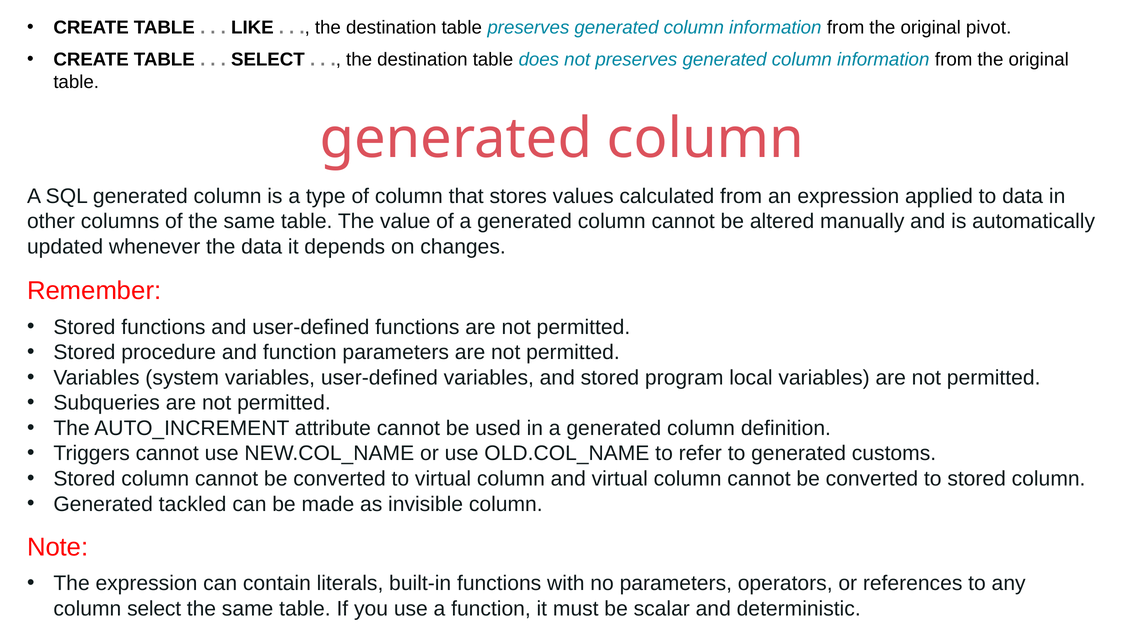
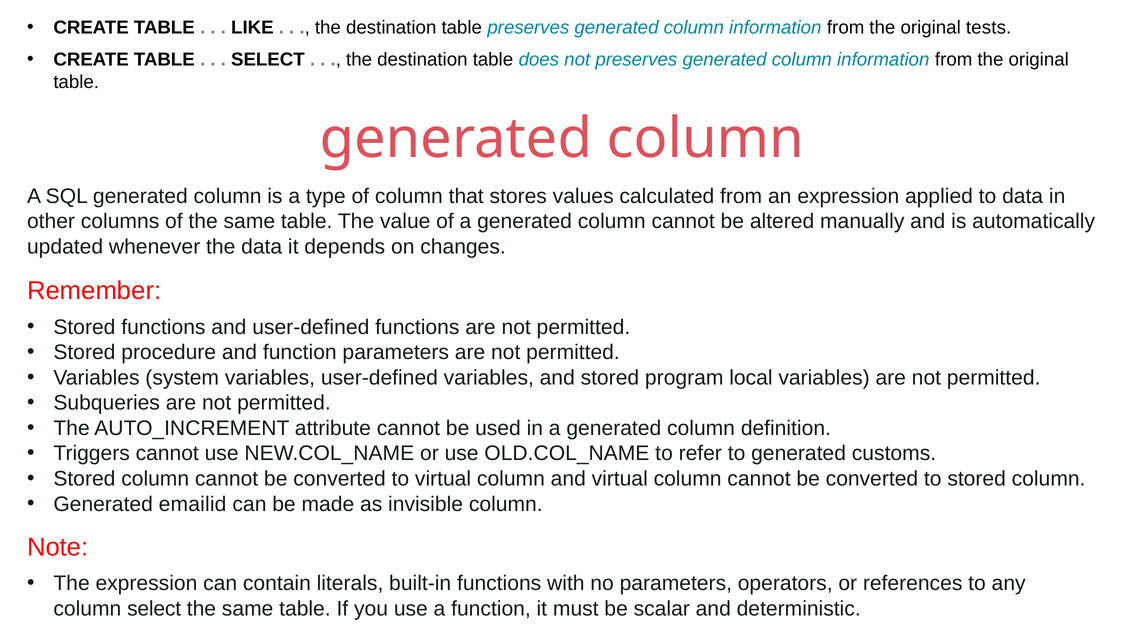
pivot: pivot -> tests (989, 27)
tackled: tackled -> emailid (193, 504)
